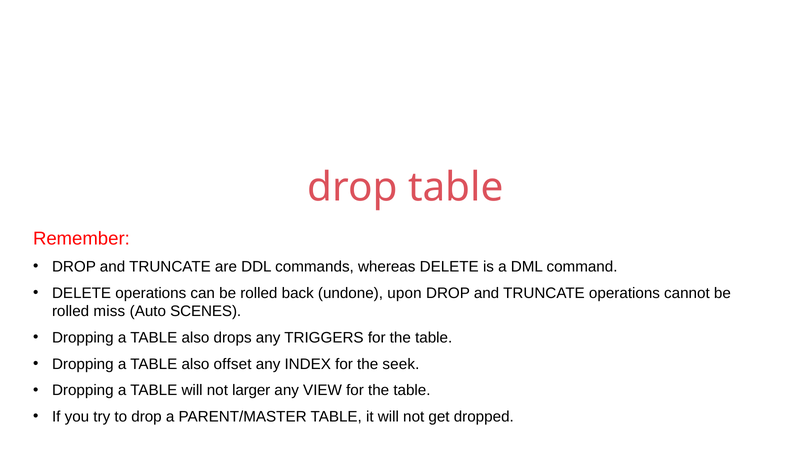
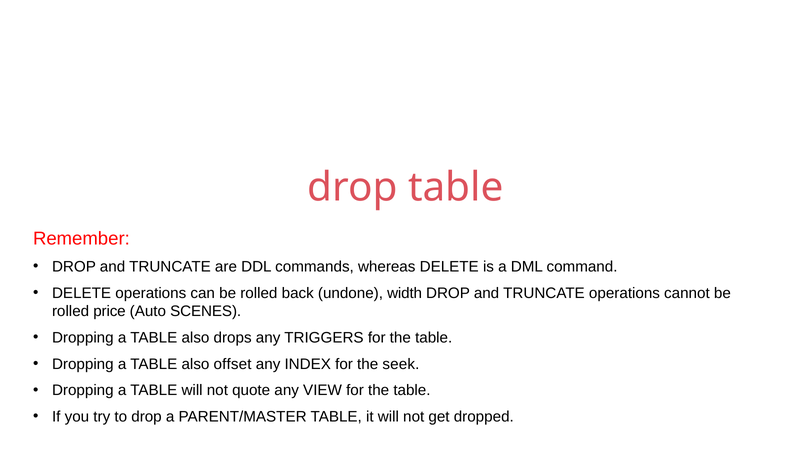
upon: upon -> width (405, 293)
miss: miss -> price (109, 311)
larger: larger -> quote (251, 390)
